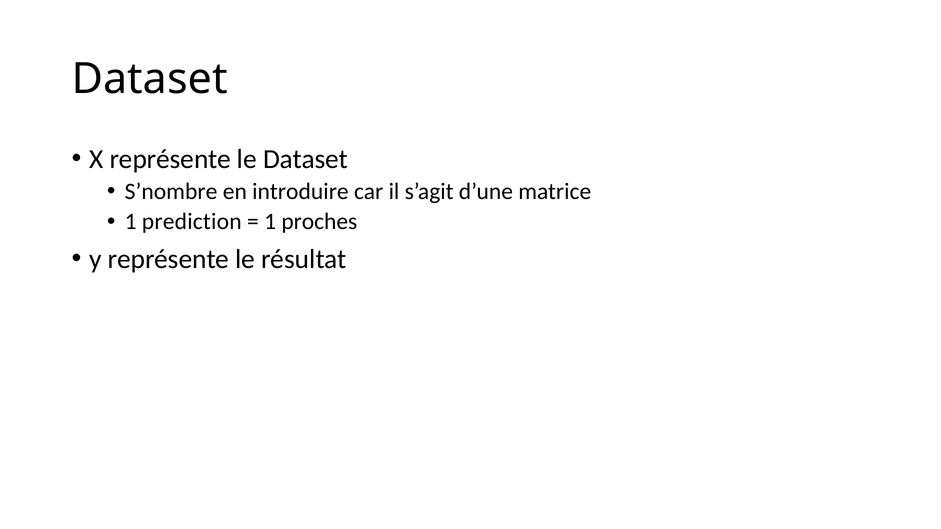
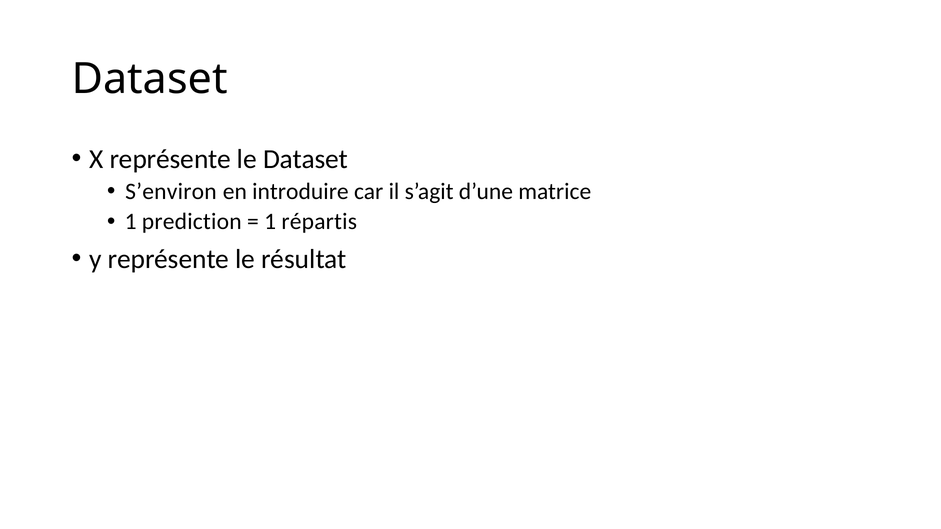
S’nombre: S’nombre -> S’environ (171, 192)
proches: proches -> répartis (319, 222)
